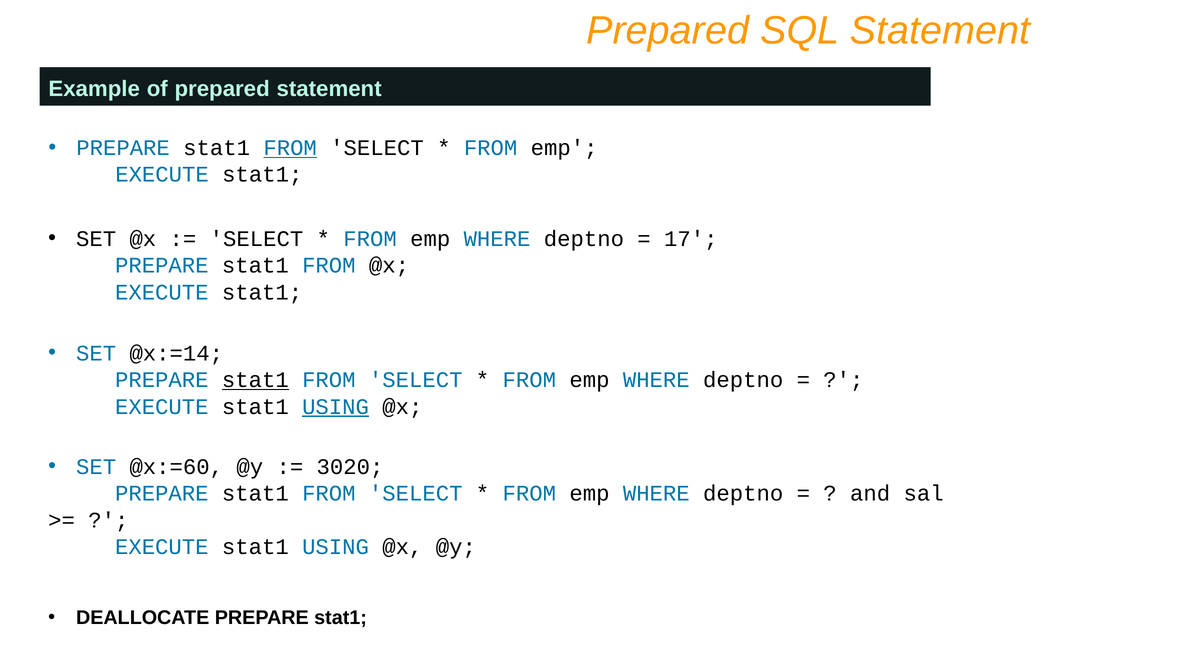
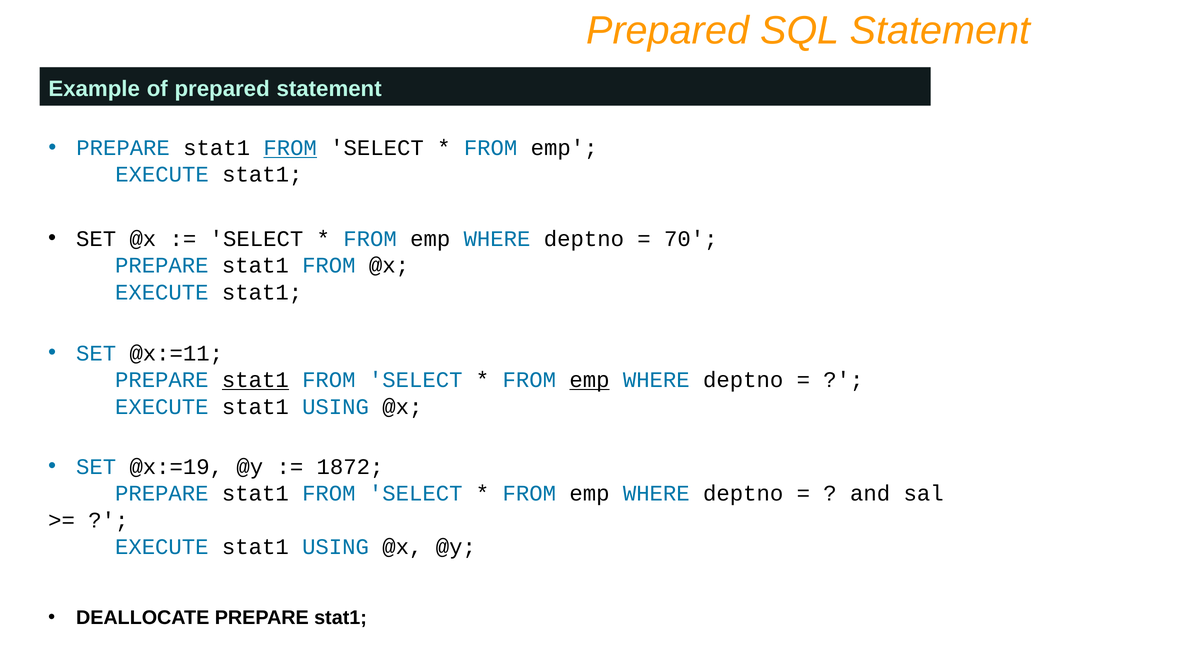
17: 17 -> 70 (691, 239)
@x:=14: @x:=14 -> @x:=11 (176, 353)
emp underline: none -> present (589, 380)
USING underline: present -> none (336, 407)
@x:=60: @x:=60 -> @x:=19 (176, 467)
3020: 3020 -> 1872 (350, 467)
